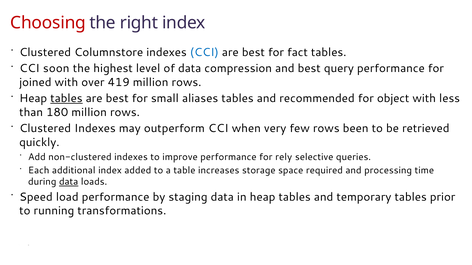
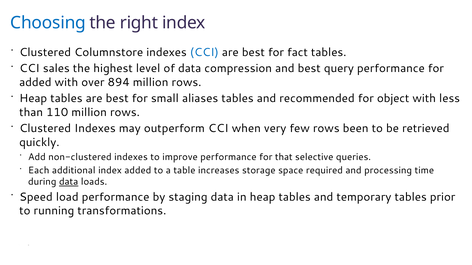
Choosing colour: red -> blue (48, 23)
soon: soon -> sales (56, 69)
joined: joined -> added (35, 82)
419: 419 -> 894 (119, 82)
tables underline: present -> none (66, 99)
180: 180 -> 110 (57, 113)
rely: rely -> that (284, 157)
